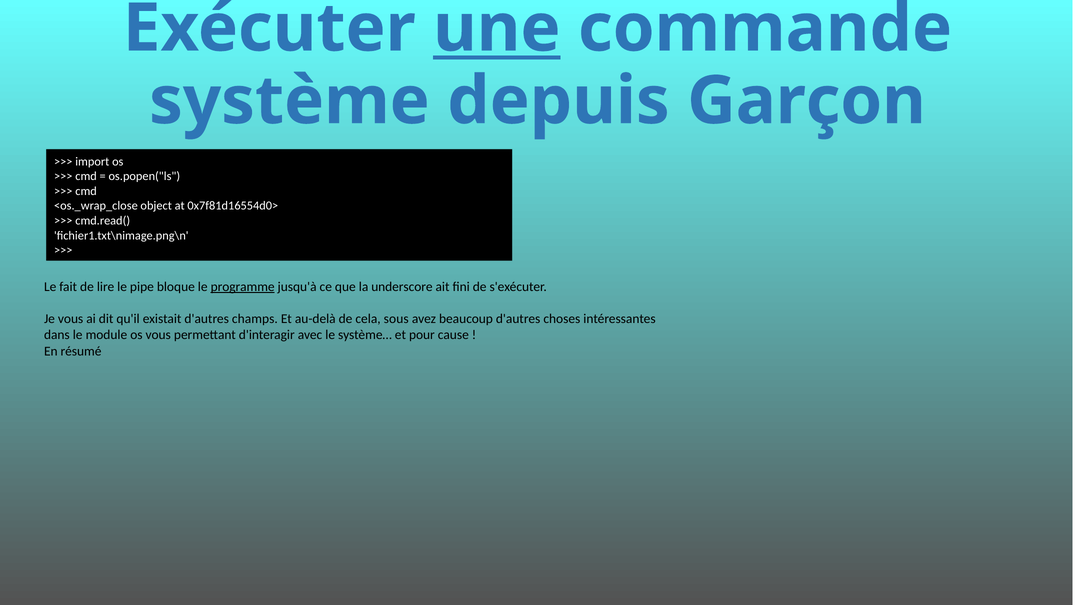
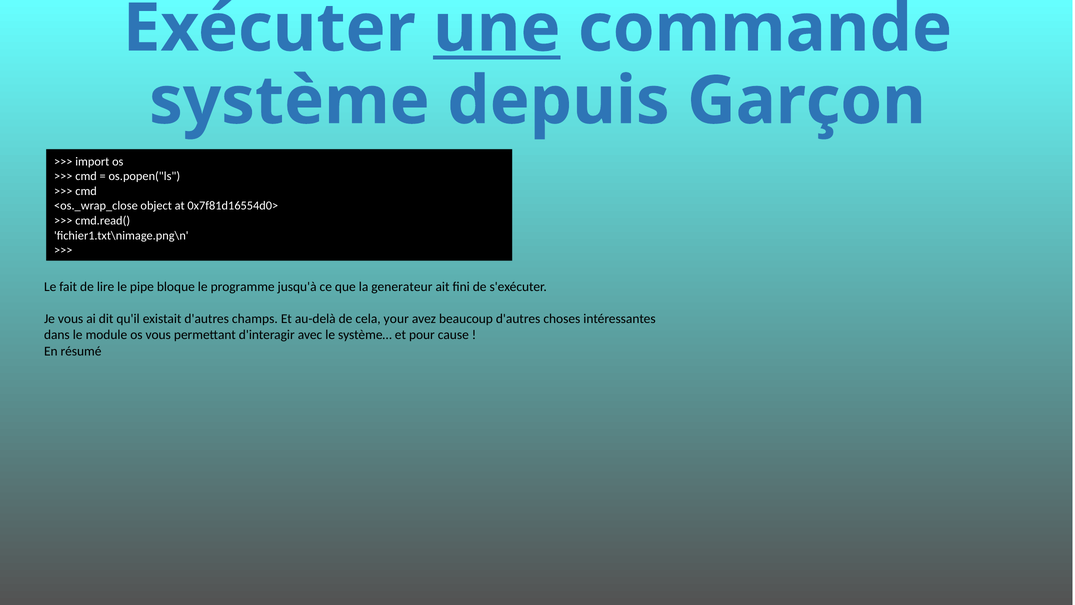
programme underline: present -> none (243, 286)
underscore: underscore -> generateur (402, 286)
sous: sous -> your (396, 319)
